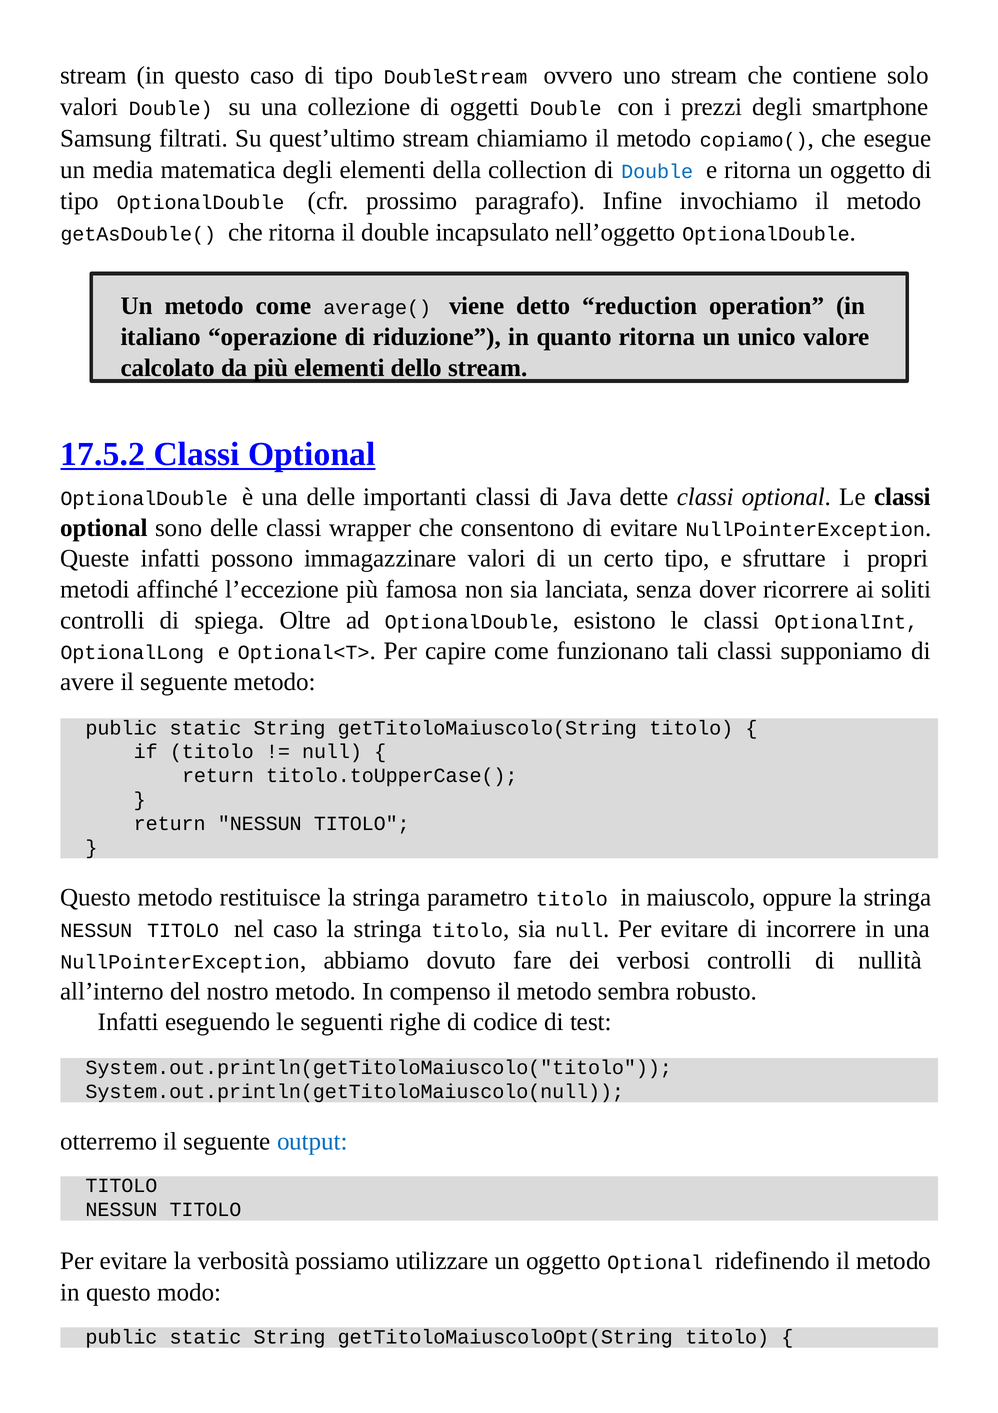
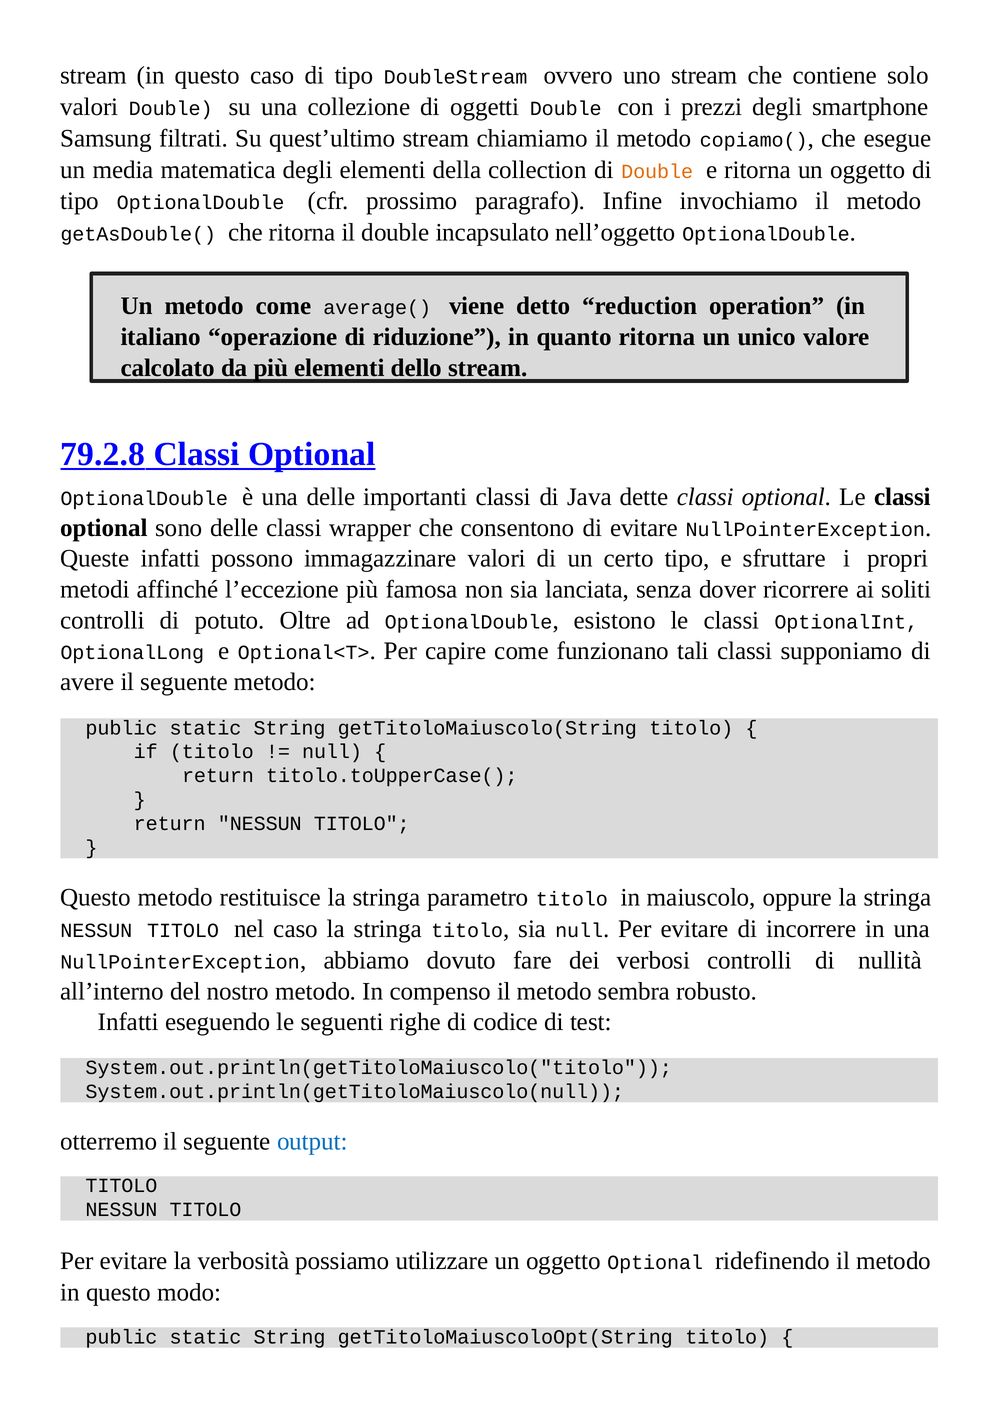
Double colour: blue -> orange (657, 171)
17.5.2: 17.5.2 -> 79.2.8 (103, 454)
spiega: spiega -> potuto (230, 620)
